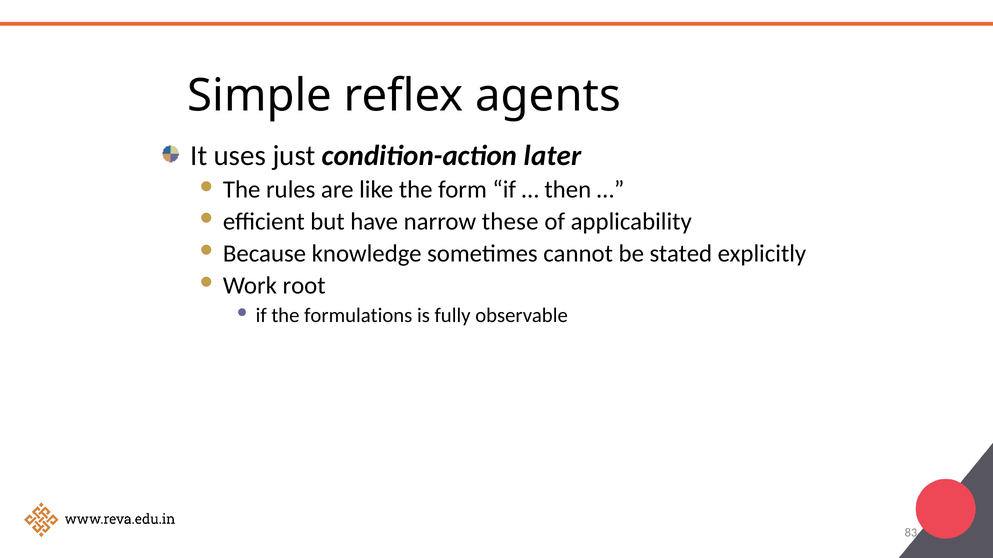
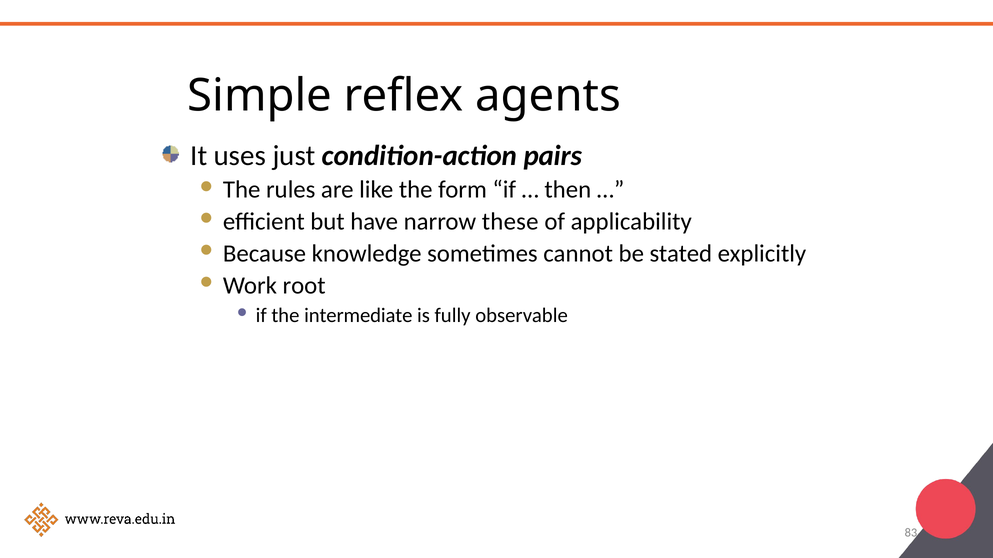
later: later -> pairs (553, 156)
formulations: formulations -> intermediate (358, 316)
